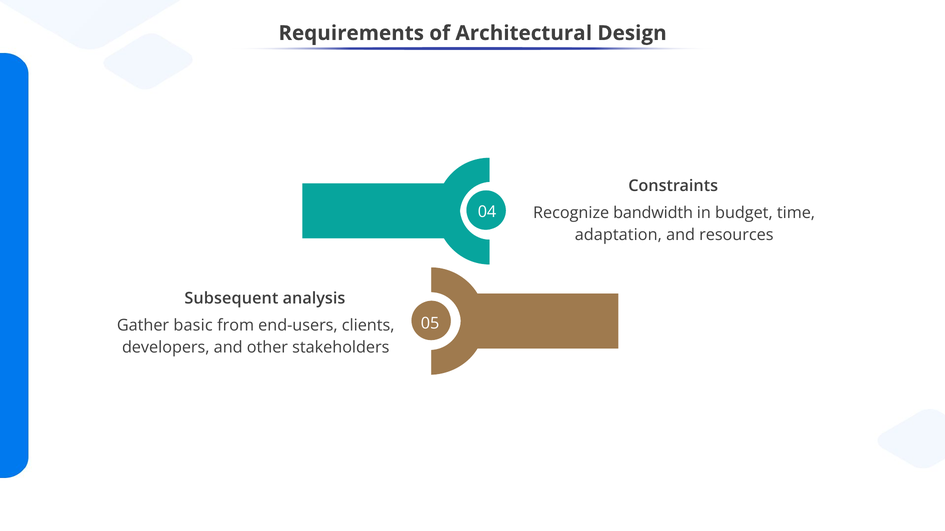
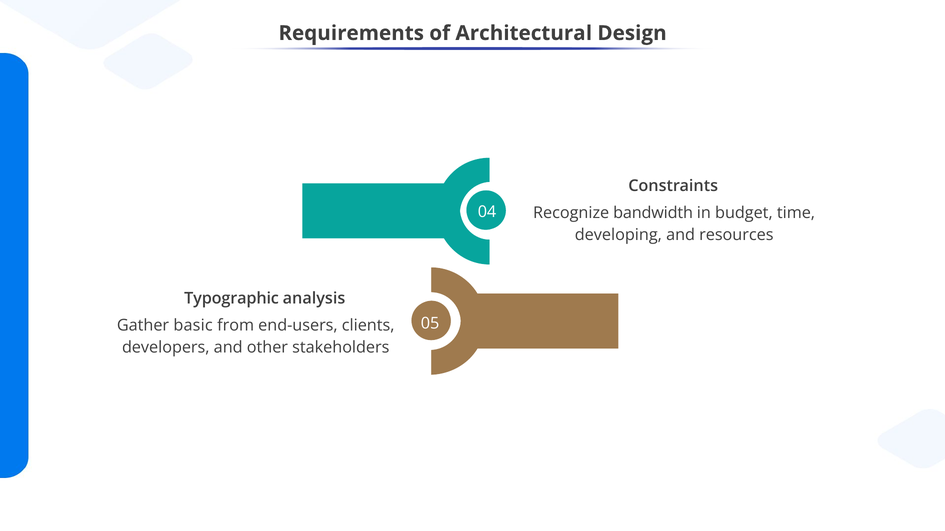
adaptation: adaptation -> developing (618, 235)
Subsequent: Subsequent -> Typographic (232, 299)
